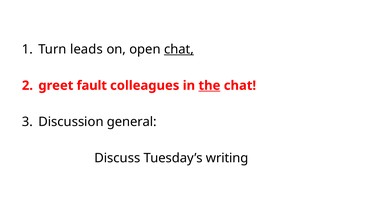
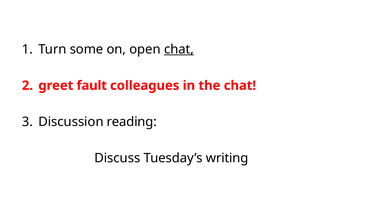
leads: leads -> some (87, 49)
the underline: present -> none (209, 86)
general: general -> reading (132, 122)
